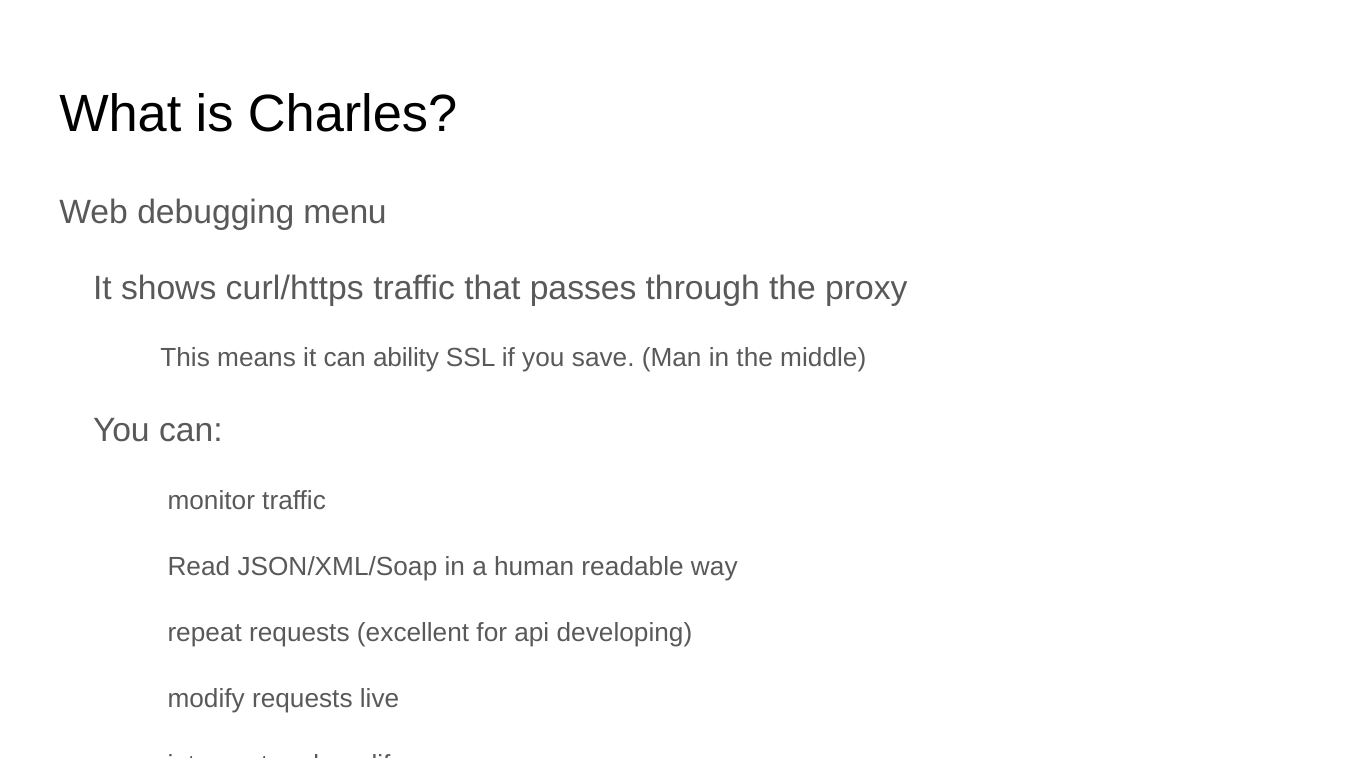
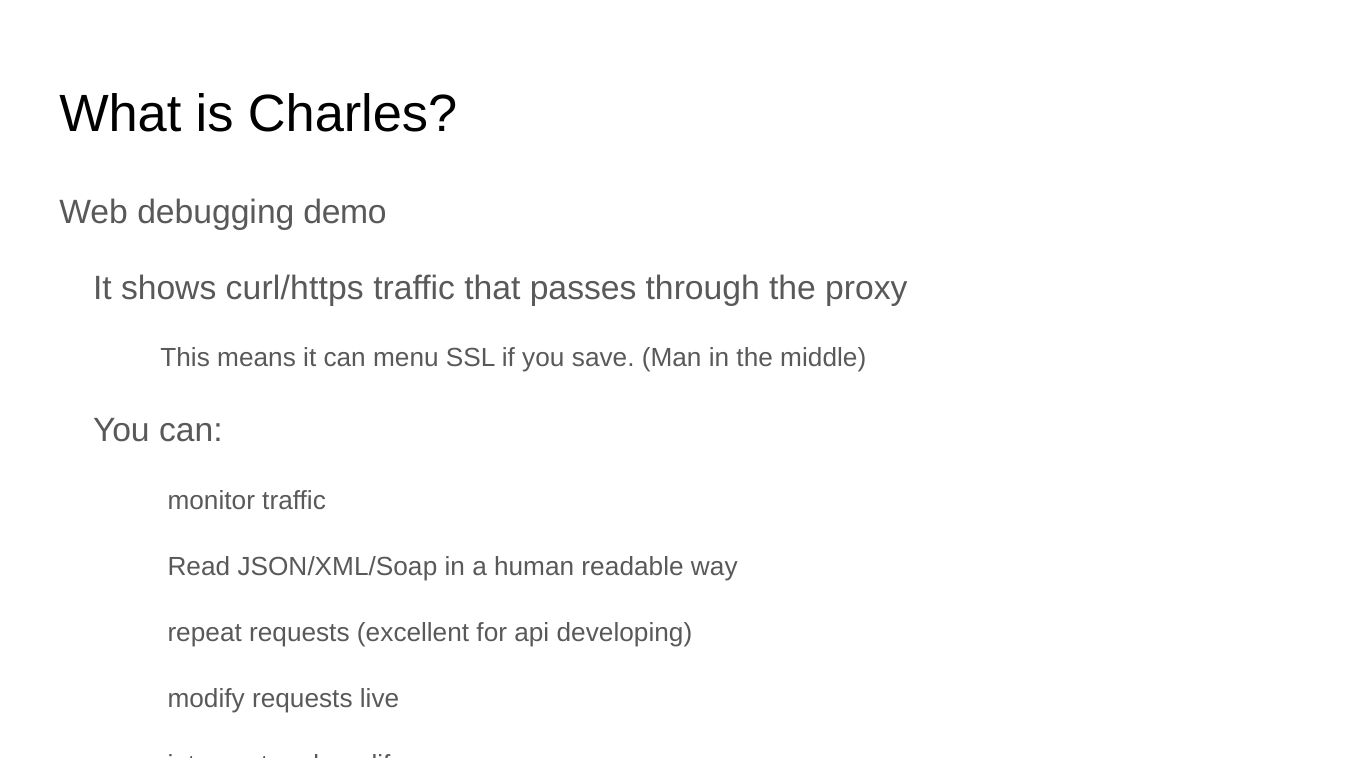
menu: menu -> demo (345, 212)
ability: ability -> menu (406, 358)
